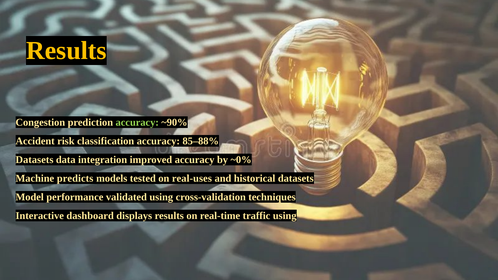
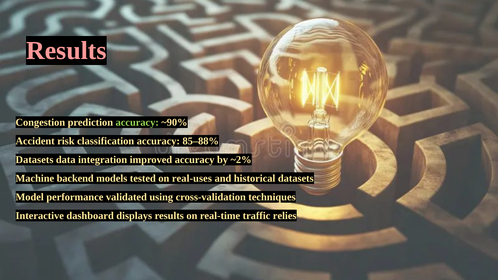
Results colour: yellow -> pink (66, 51)
~0%: ~0% -> ~2% (241, 160)
predicts: predicts -> backend (75, 178)
traffic using: using -> relies (285, 216)
